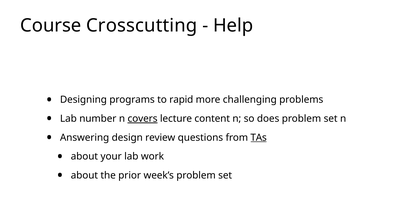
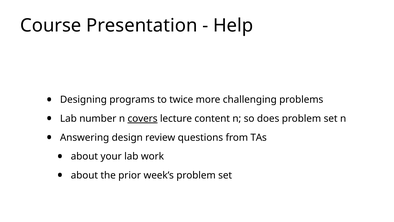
Crosscutting: Crosscutting -> Presentation (142, 26)
rapid: rapid -> twice (181, 100)
TAs underline: present -> none (259, 137)
